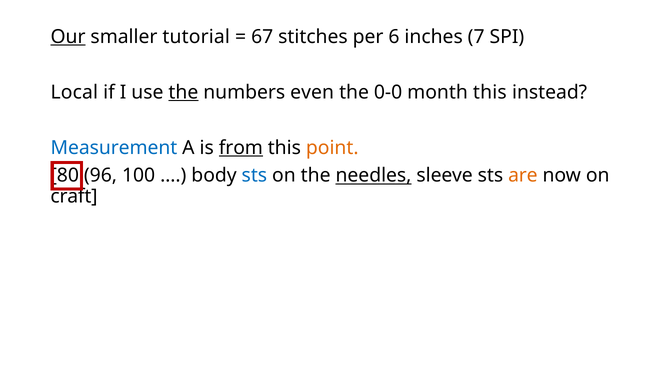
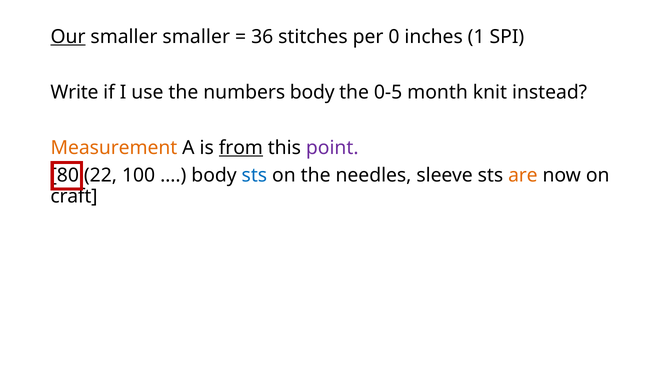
smaller tutorial: tutorial -> smaller (196, 37)
67: 67 -> 36 (262, 37)
6: 6 -> 0 (394, 37)
7: 7 -> 1 (476, 37)
Local: Local -> Write (74, 92)
the underline: present -> none (183, 92)
numbers even: even -> body (312, 92)
0-0: 0-0 -> 0-5 (388, 92)
month this: this -> knit (490, 92)
Measurement colour: blue -> orange (114, 148)
point colour: orange -> purple (332, 148)
96: 96 -> 22 (100, 176)
needles underline: present -> none (373, 176)
